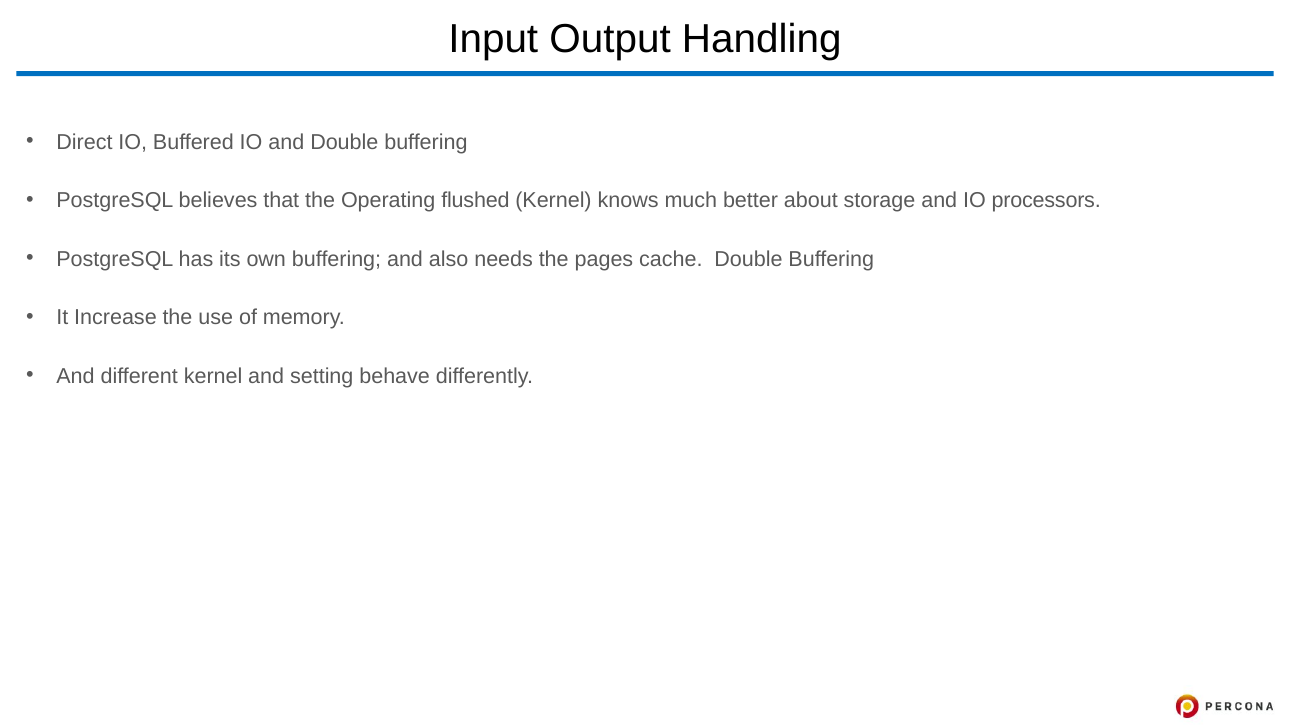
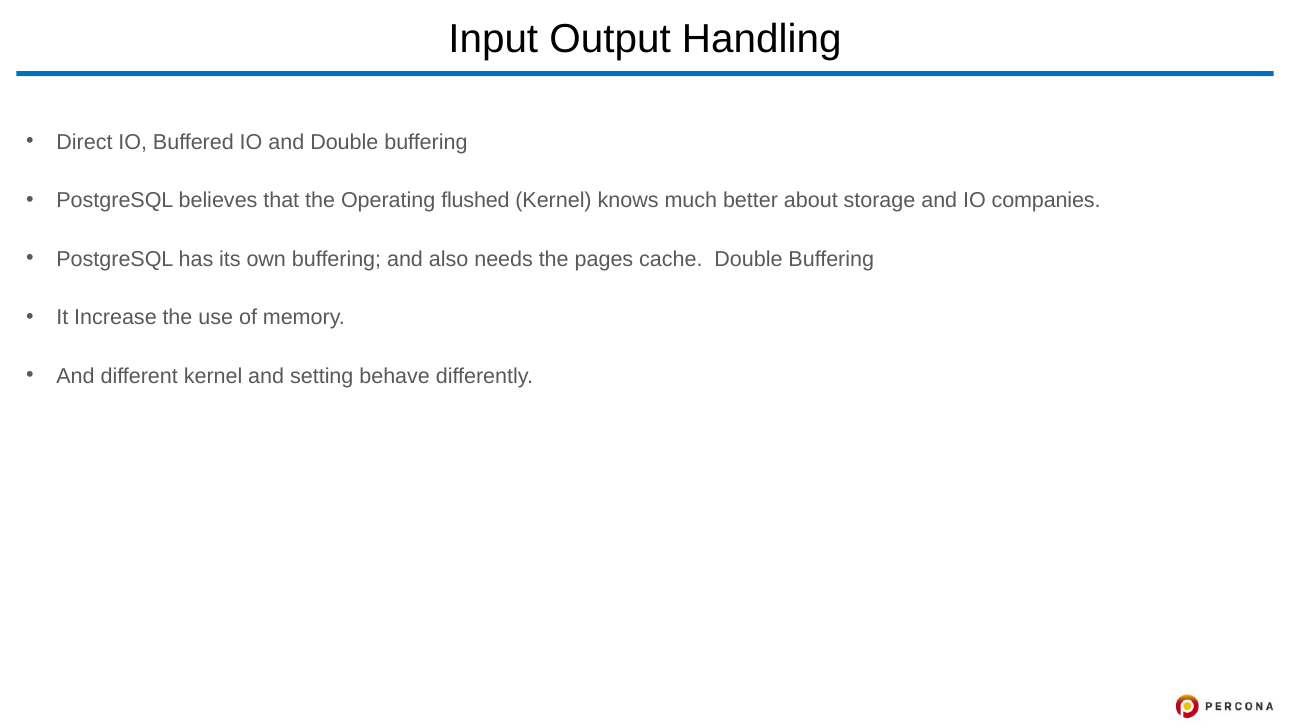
processors: processors -> companies (1046, 200)
